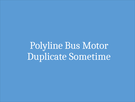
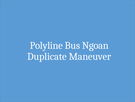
Motor: Motor -> Ngoan (95, 45)
Sometime: Sometime -> Maneuver (90, 56)
